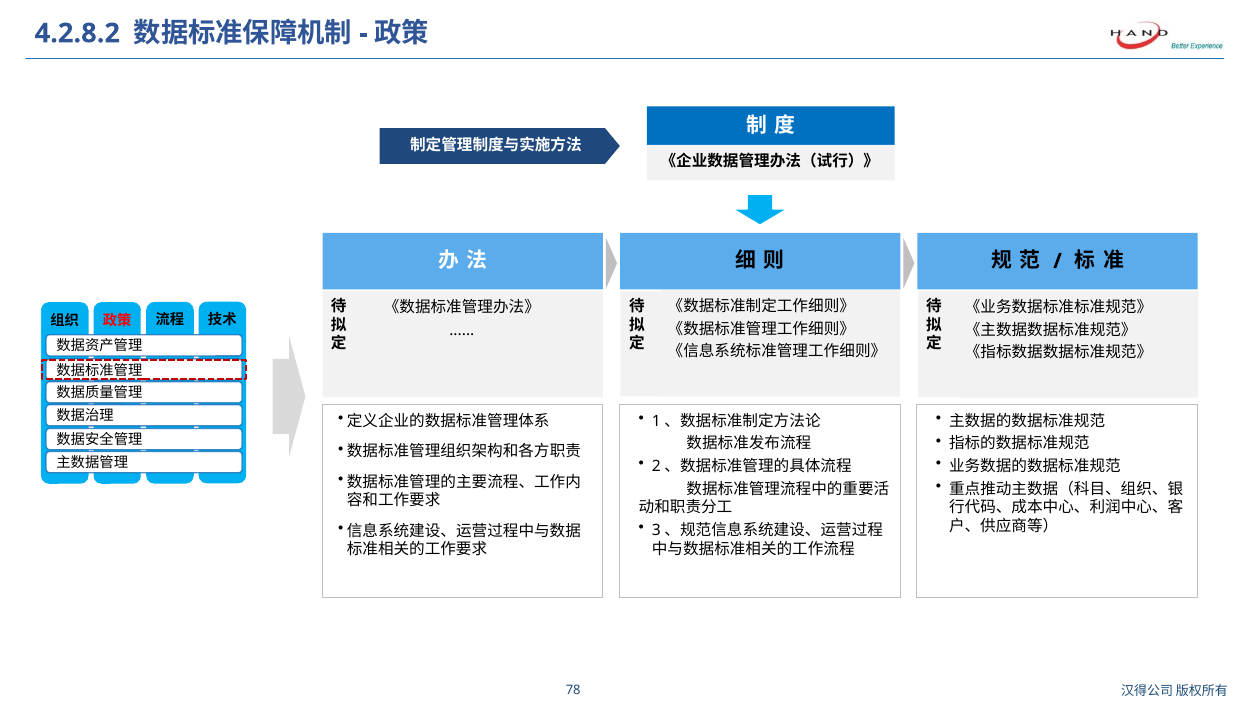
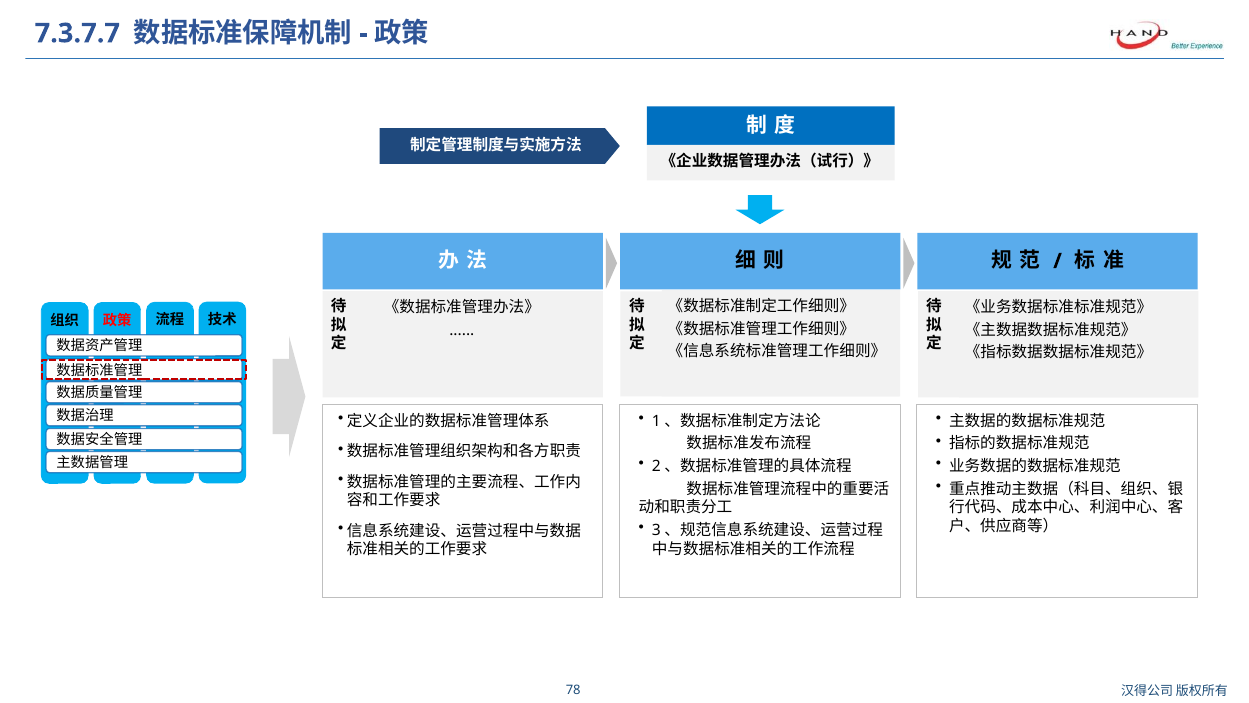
4.2.8.2: 4.2.8.2 -> 7.3.7.7 (77, 33)
